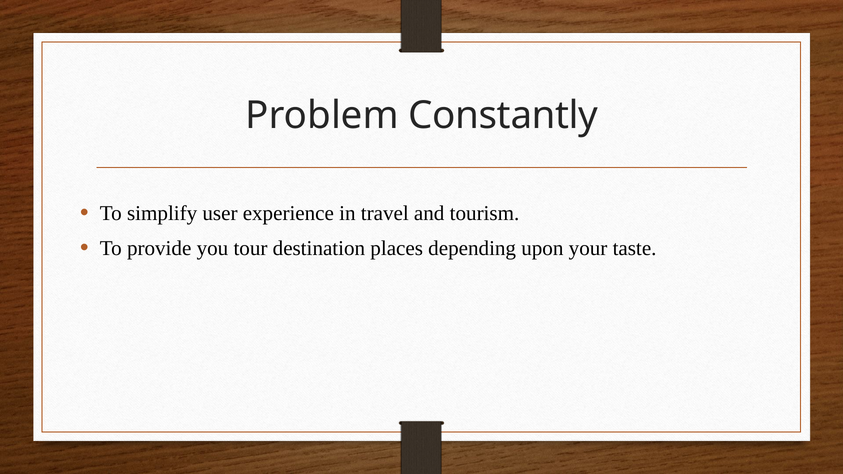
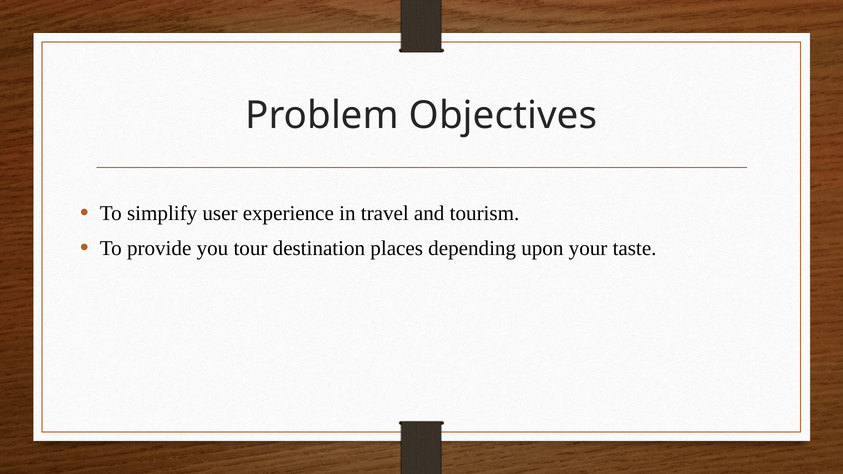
Constantly: Constantly -> Objectives (503, 116)
